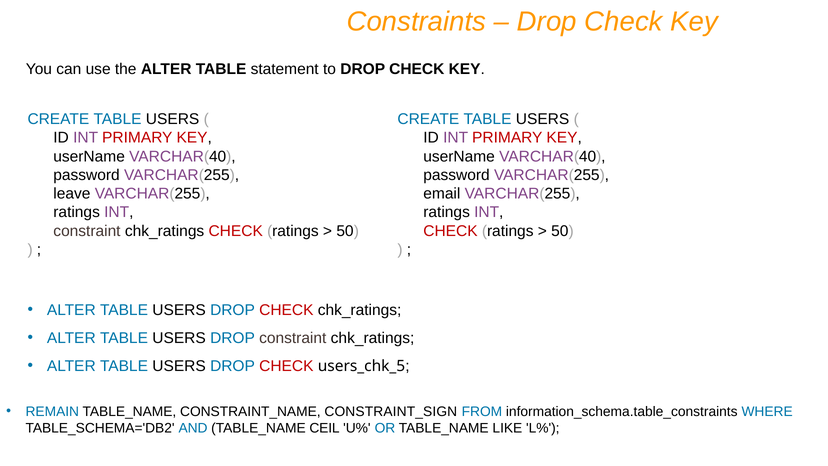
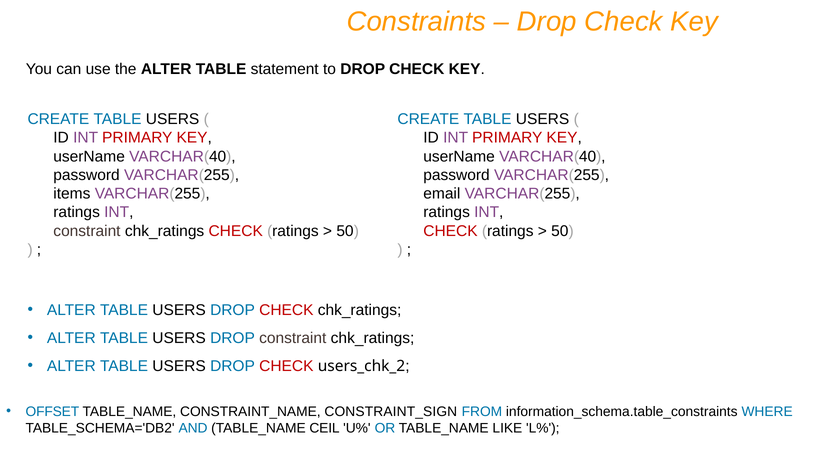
leave: leave -> items (72, 194)
users_chk_5: users_chk_5 -> users_chk_2 (362, 366)
REMAIN: REMAIN -> OFFSET (52, 411)
